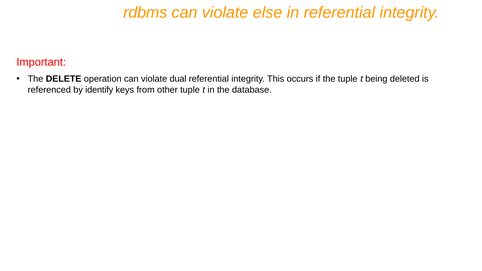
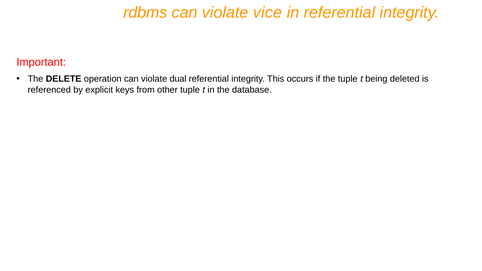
else: else -> vice (267, 13)
identify: identify -> explicit (99, 90)
